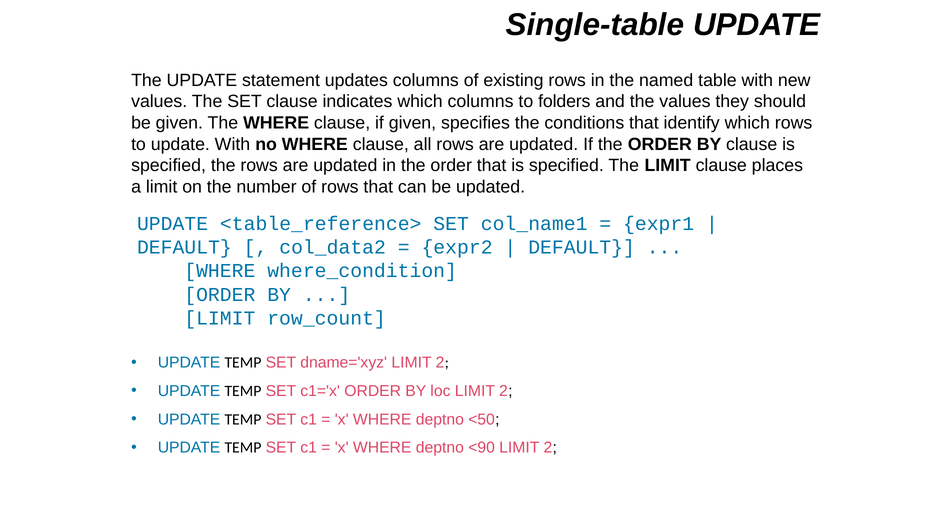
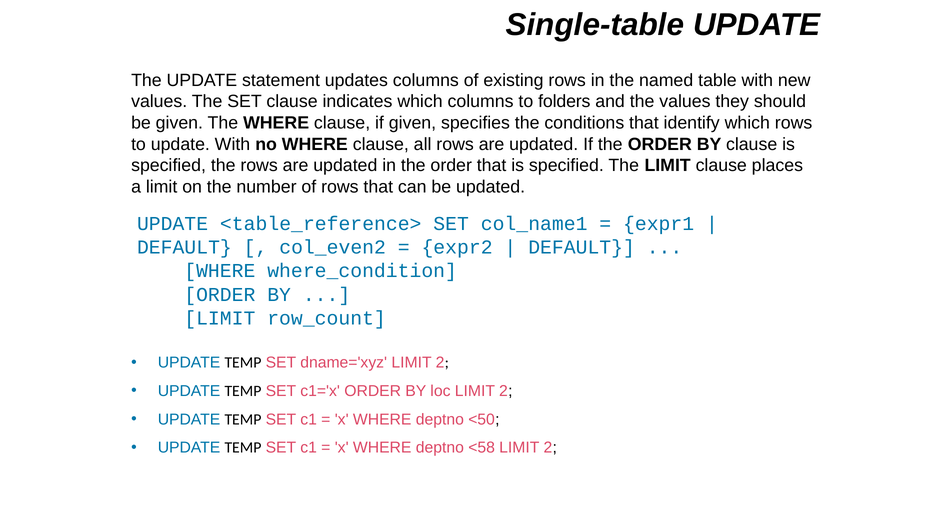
col_data2: col_data2 -> col_even2 (333, 247)
<90: <90 -> <58 (482, 448)
